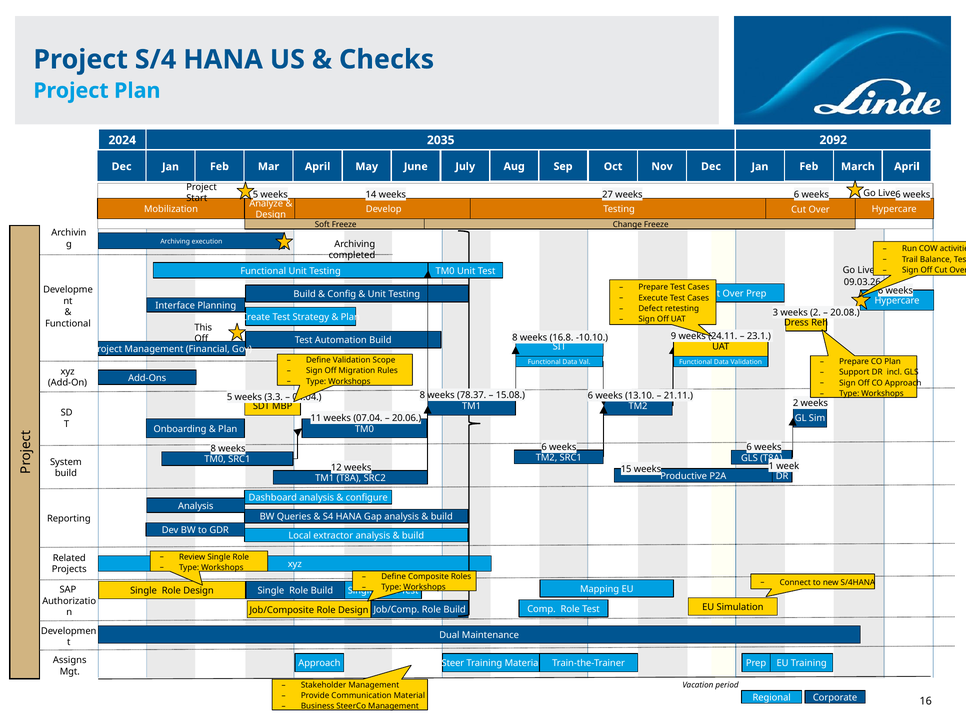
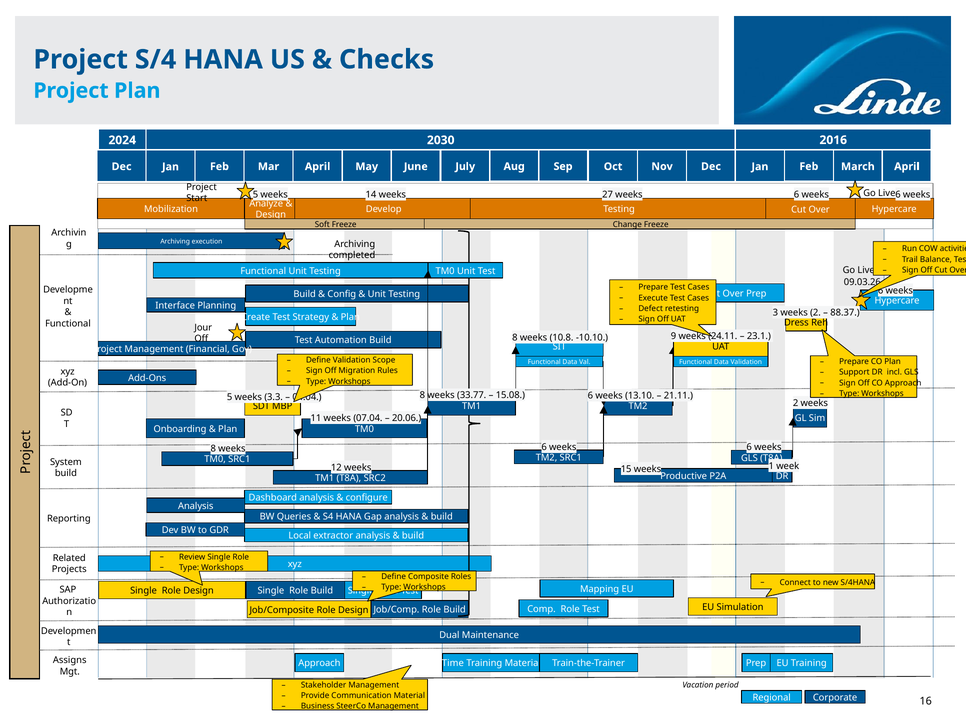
2092: 2092 -> 2016 (833, 140)
2035: 2035 -> 2030 (441, 140)
20.08: 20.08 -> 88.37 (845, 313)
This: This -> Jour (203, 327)
16.8: 16.8 -> 10.8 (562, 337)
78.37: 78.37 -> 33.77 (472, 395)
Steer: Steer -> Time (453, 663)
